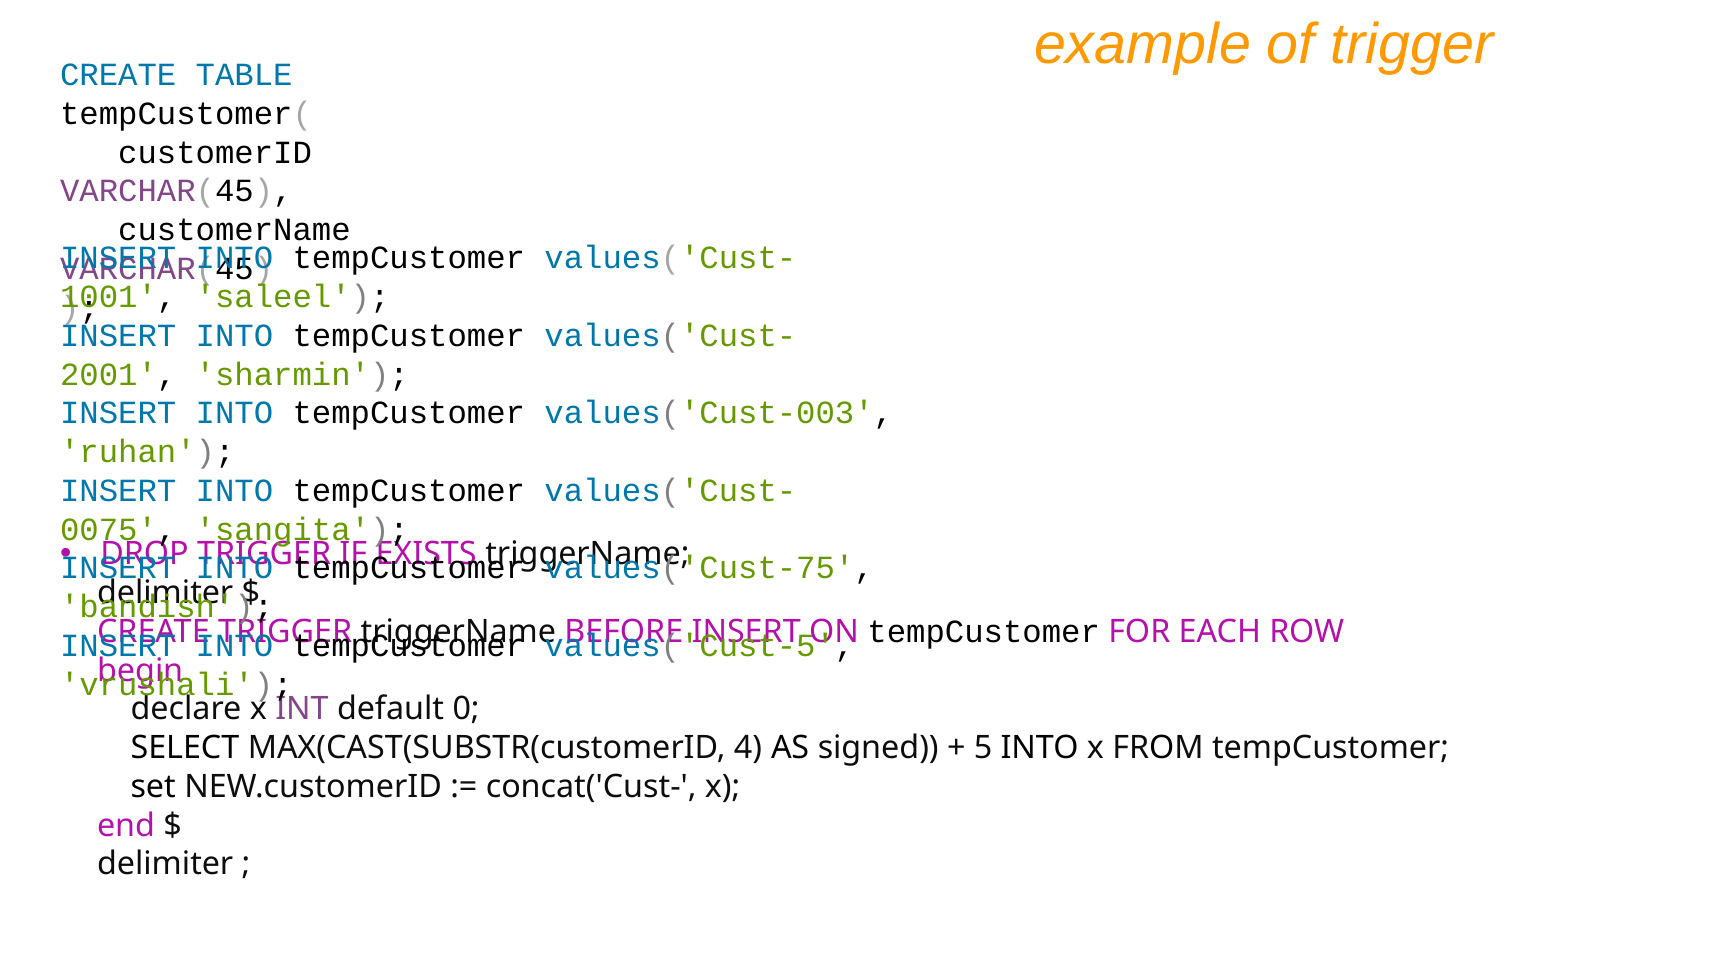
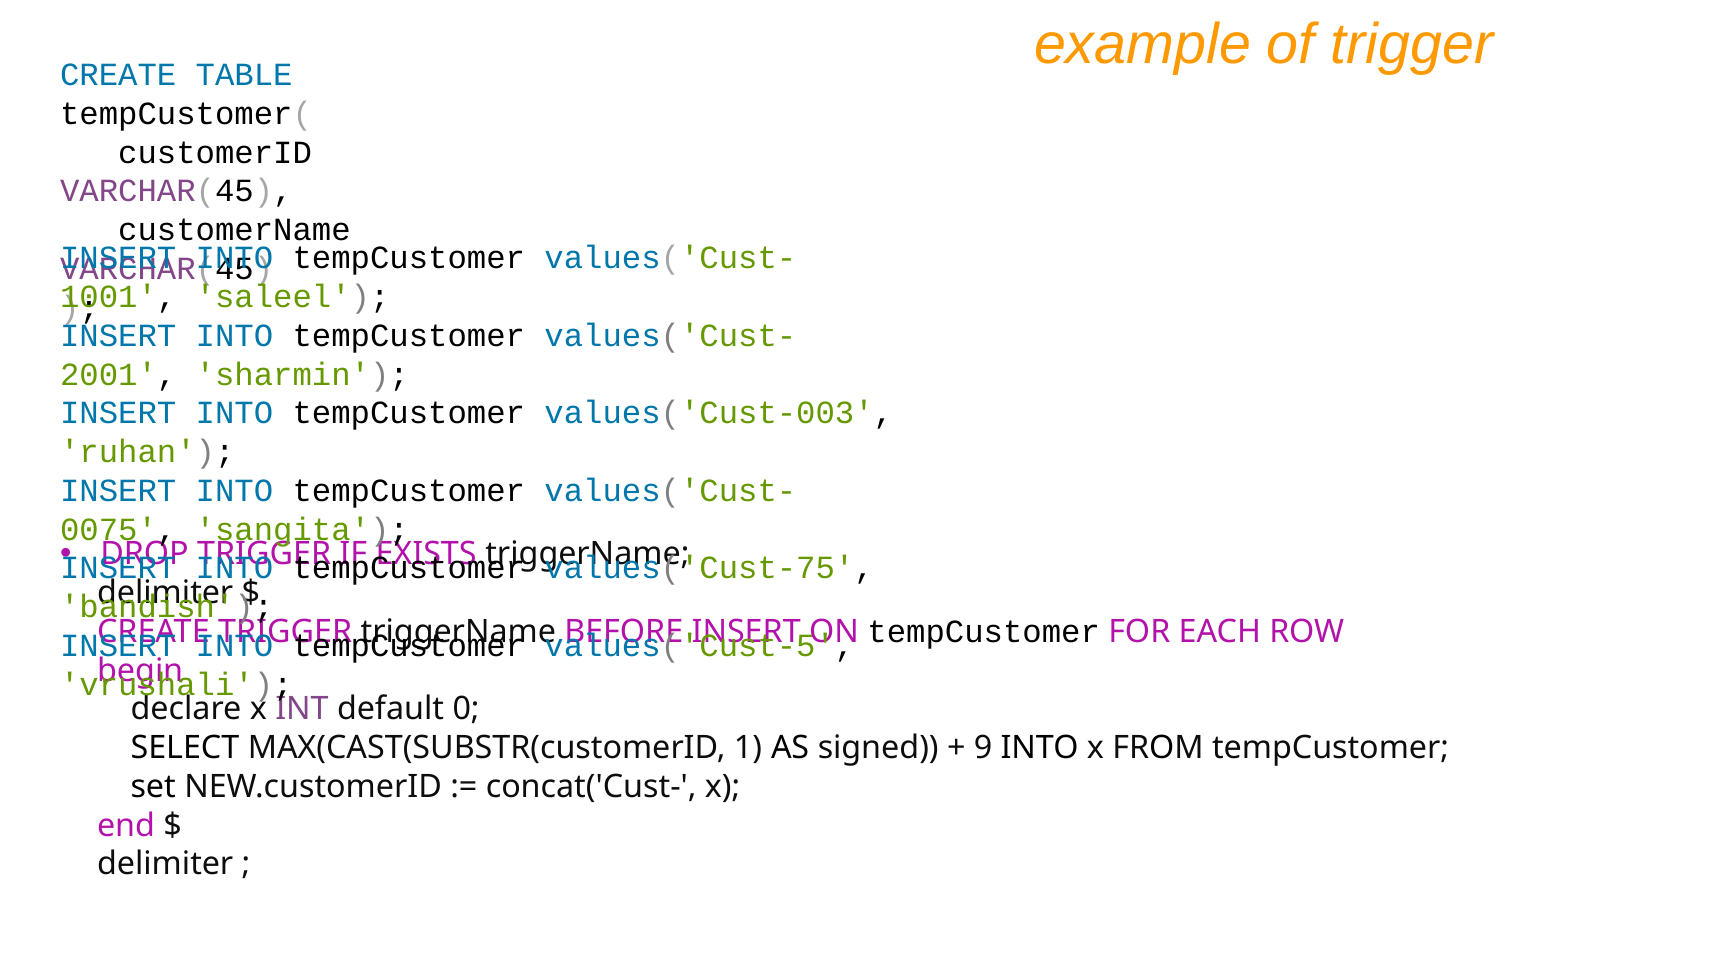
4: 4 -> 1 (748, 748)
5: 5 -> 9 (983, 748)
